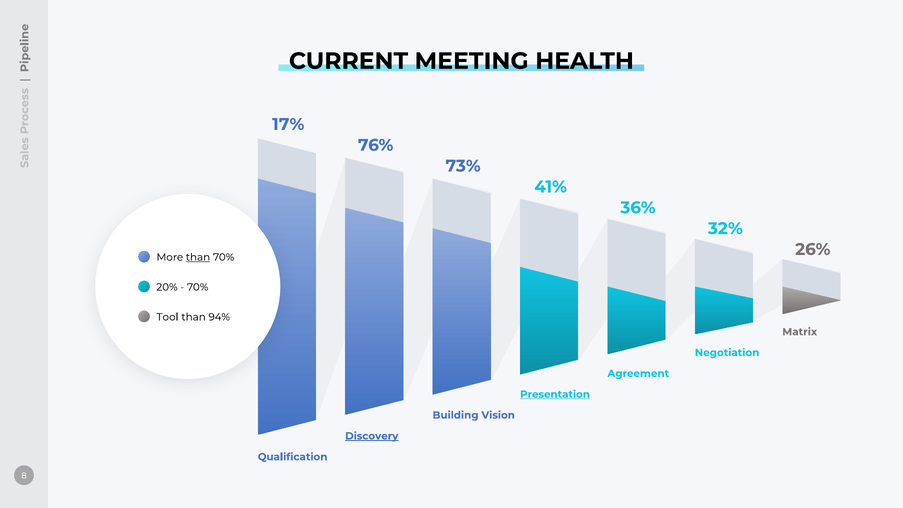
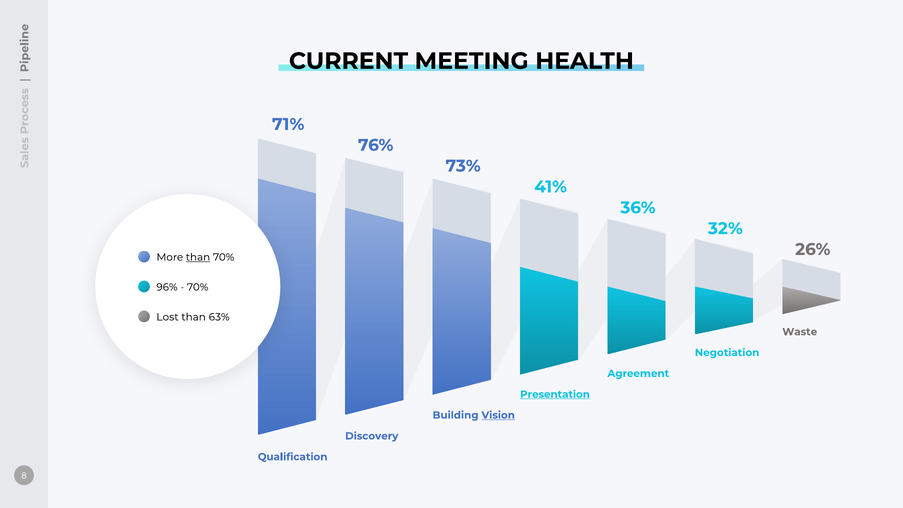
17%: 17% -> 71% (288, 124)
20%: 20% -> 96% (167, 287)
Tool: Tool -> Lost (167, 317)
94%: 94% -> 63% (219, 317)
Matrix: Matrix -> Waste (800, 332)
Vision underline: none -> present (498, 415)
Discovery underline: present -> none (372, 436)
